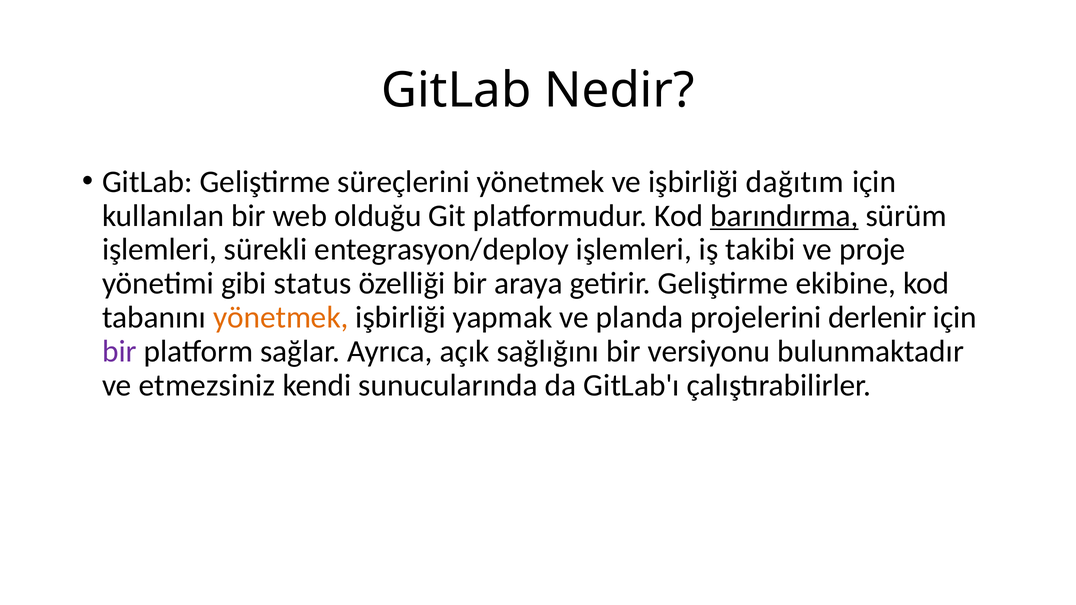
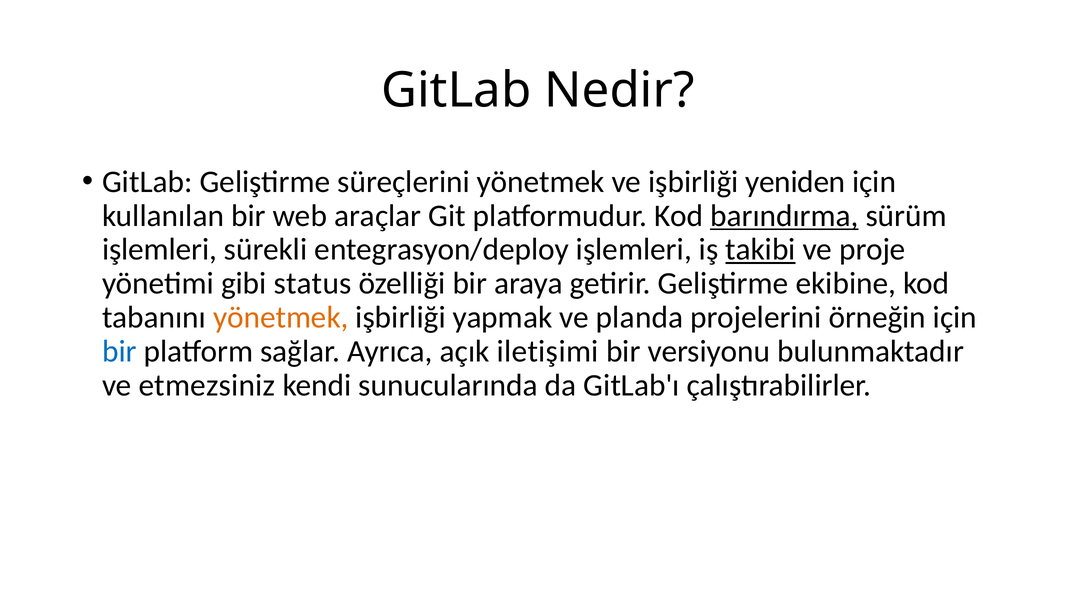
dağıtım: dağıtım -> yeniden (795, 182)
olduğu: olduğu -> araçlar (378, 216)
takibi underline: none -> present (761, 250)
derlenir: derlenir -> örneğin (877, 318)
bir colour: purple -> blue (119, 351)
sağlığını: sağlığını -> iletişimi (548, 351)
